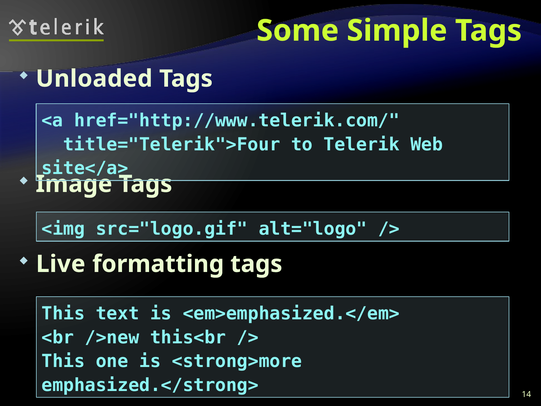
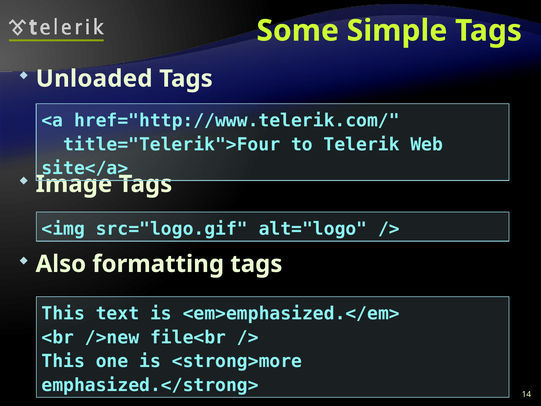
Live: Live -> Also (61, 264)
this<br: this<br -> file<br (188, 337)
